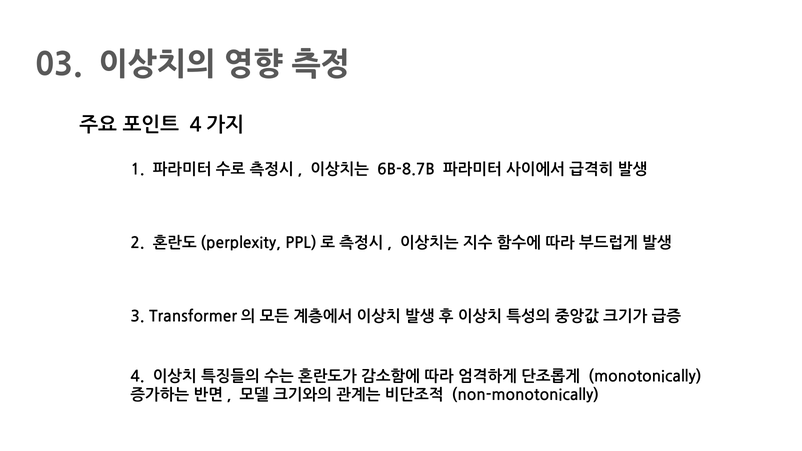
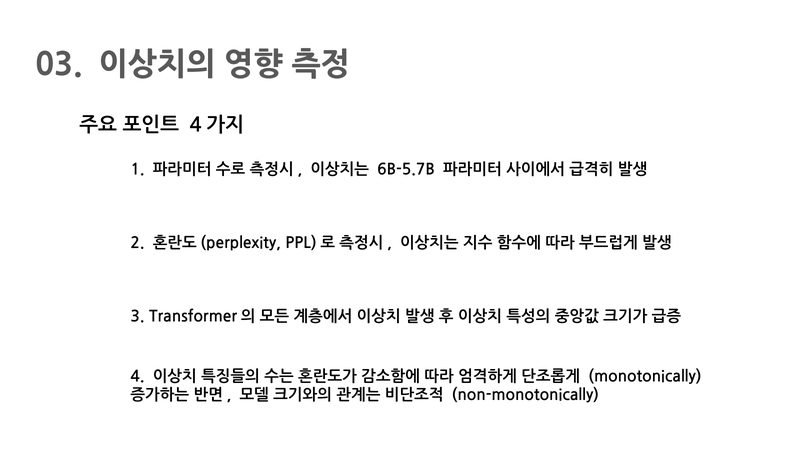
6B-8.7B: 6B-8.7B -> 6B-5.7B (406, 169)
